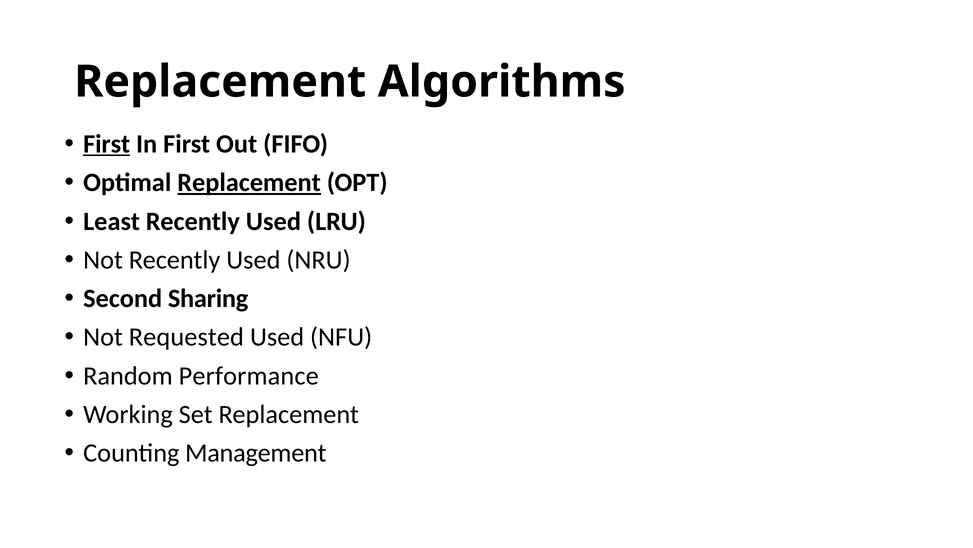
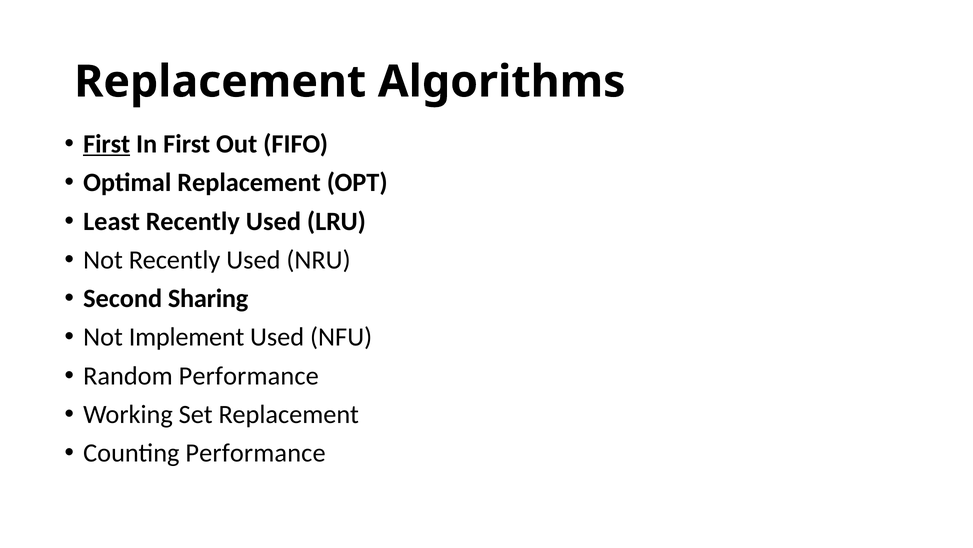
Replacement underline: present -> none (249, 182)
Requested: Requested -> Implement (187, 337)
Counting Management: Management -> Performance (256, 453)
